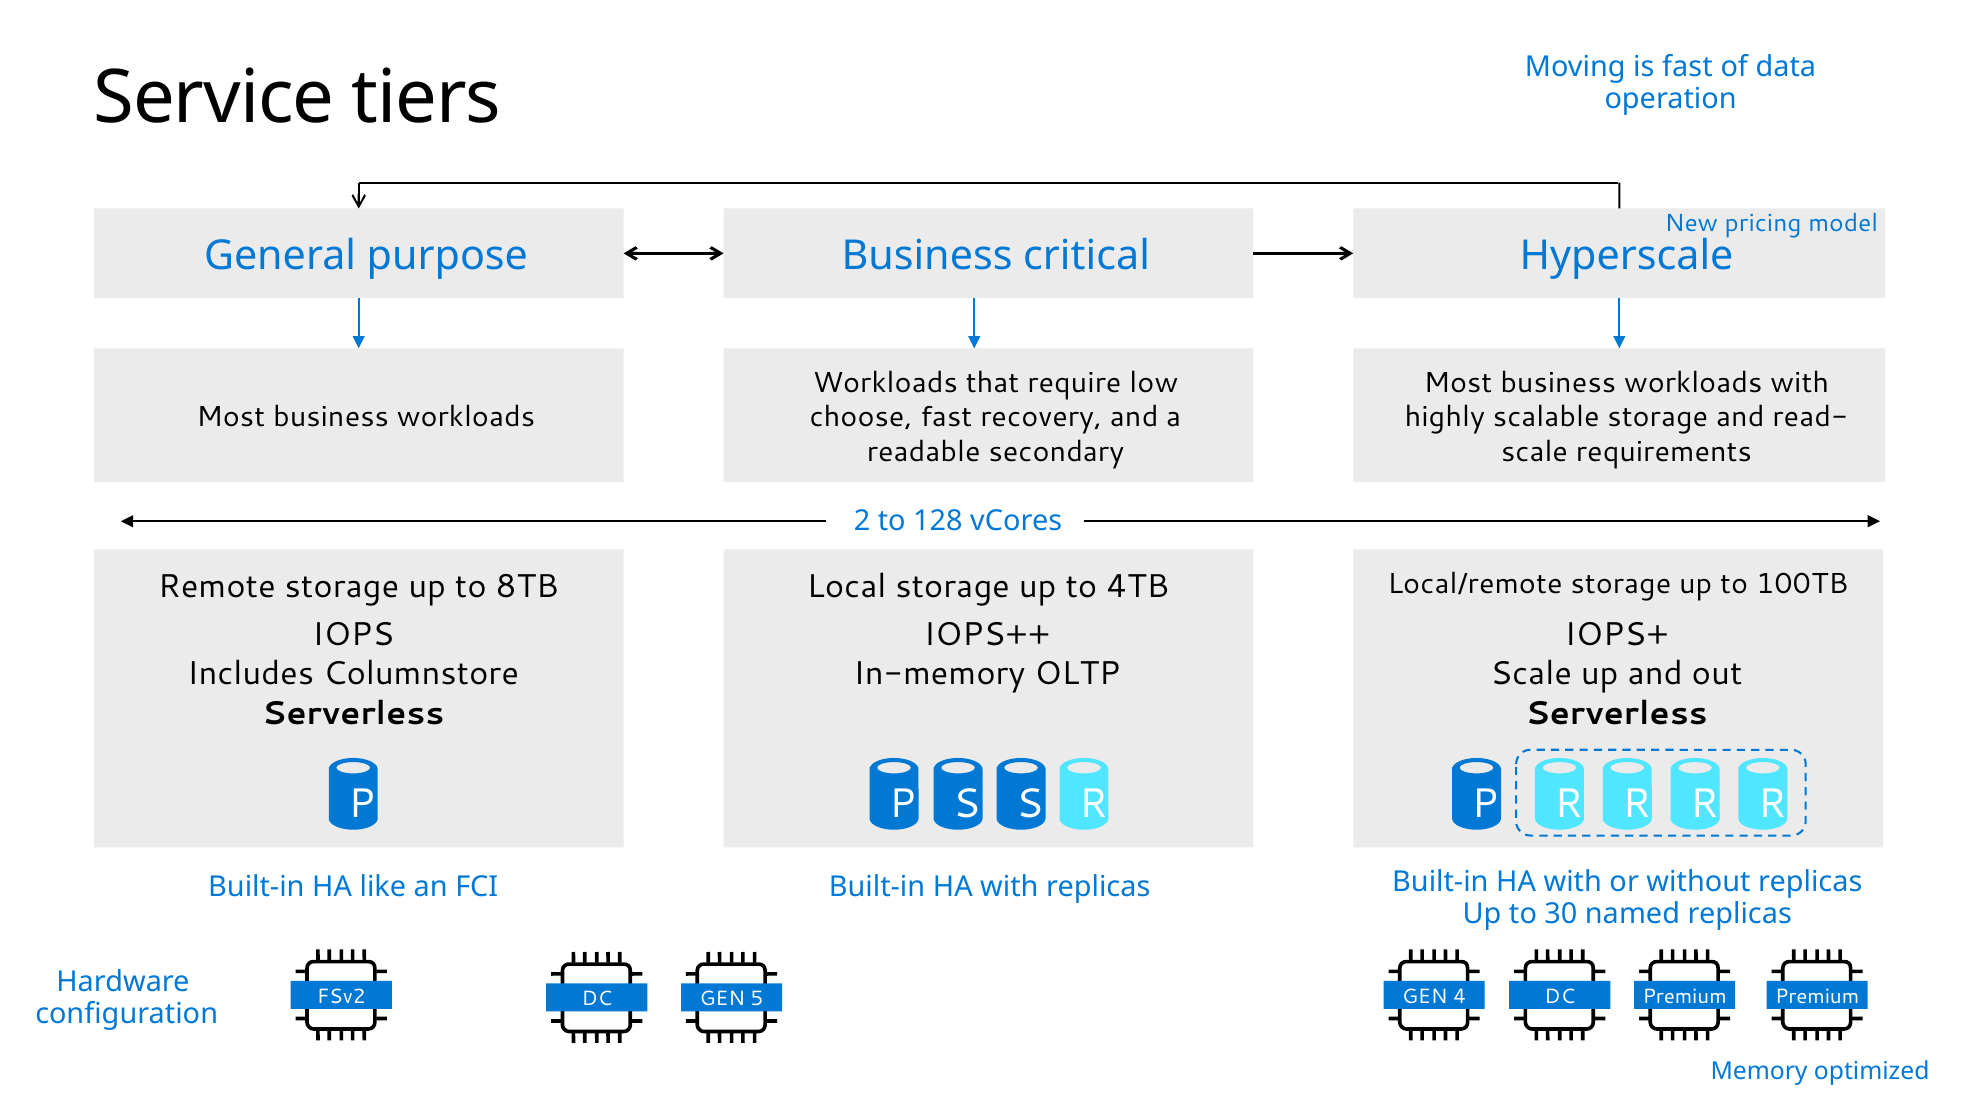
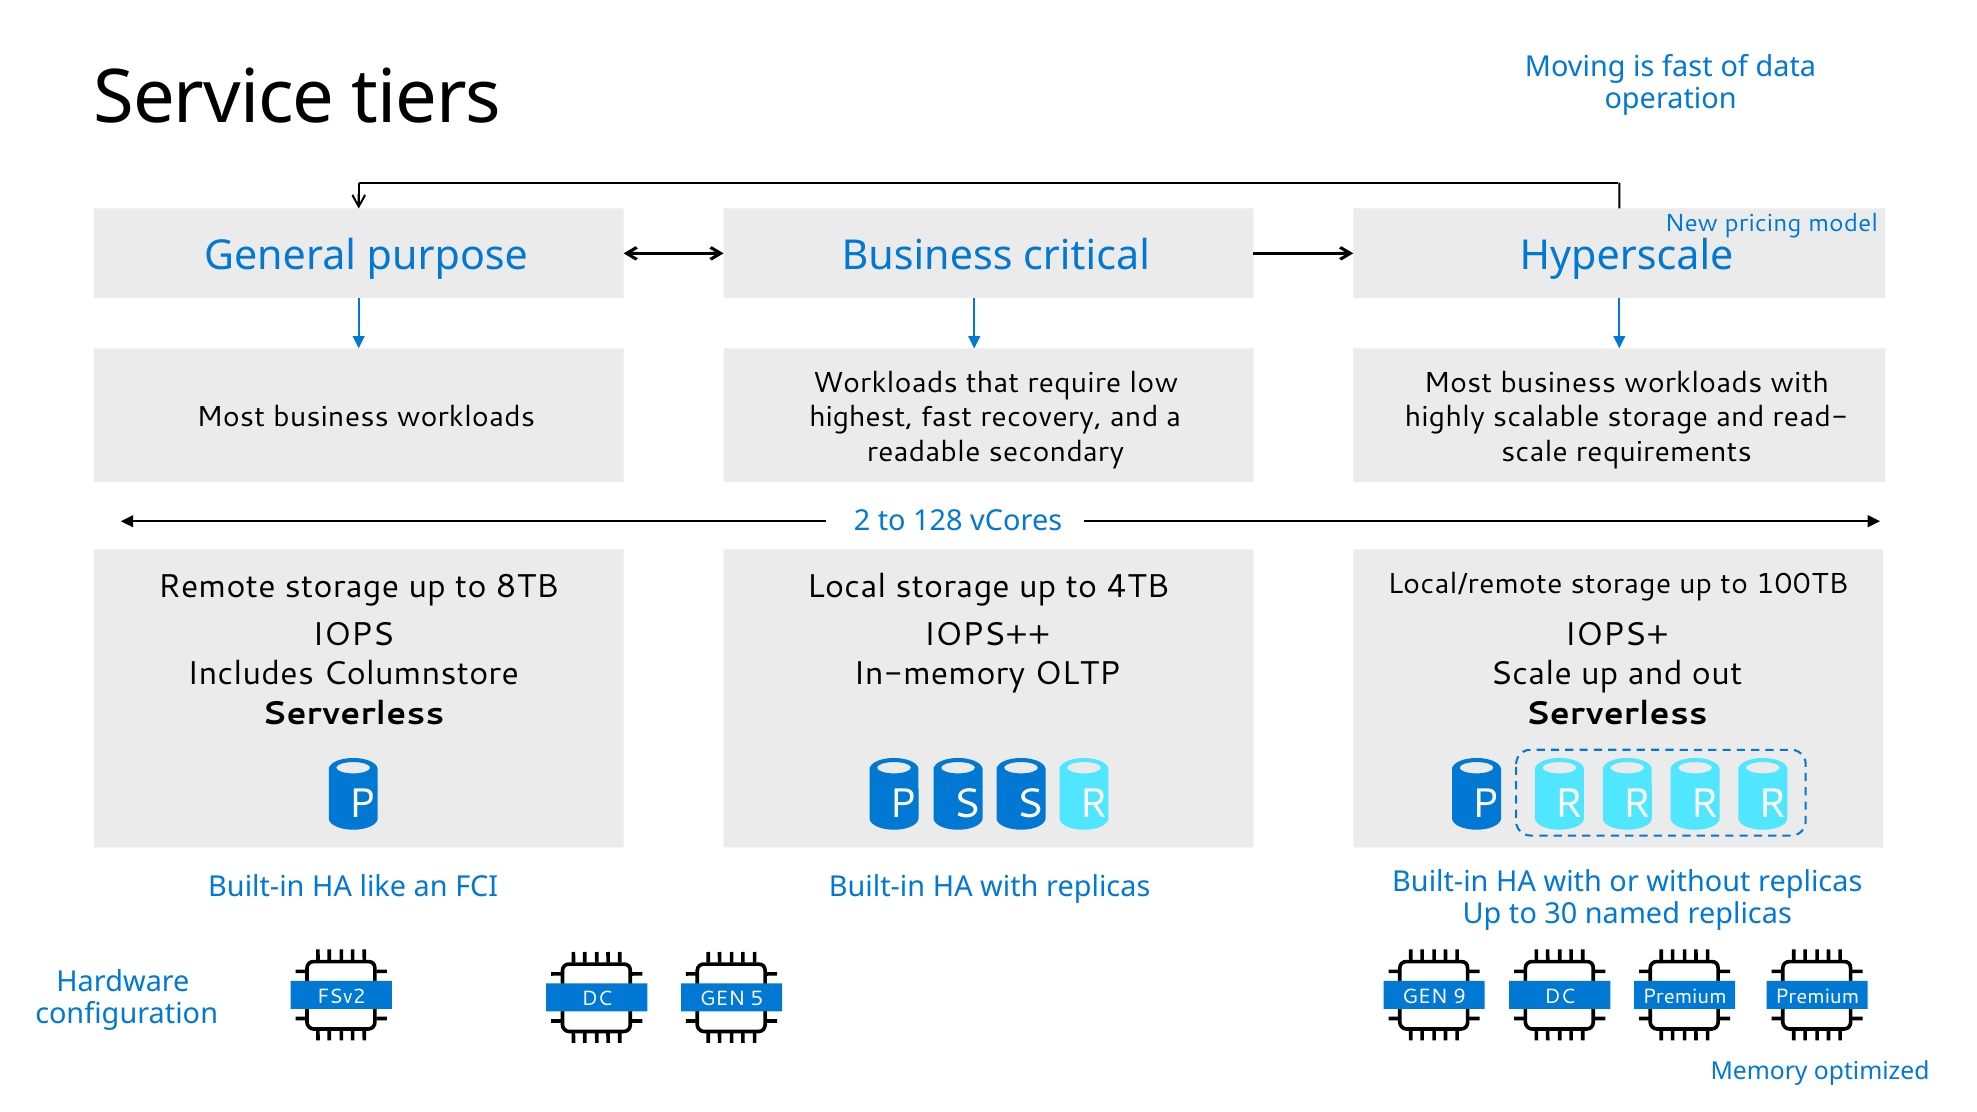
choose: choose -> highest (861, 417)
4: 4 -> 9 (1460, 996)
